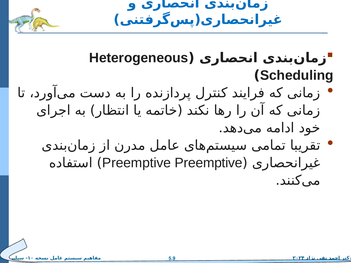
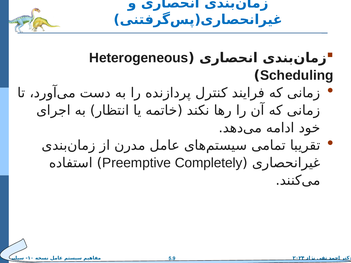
Preemptive Preemptive: Preemptive -> Completely (209, 163)
